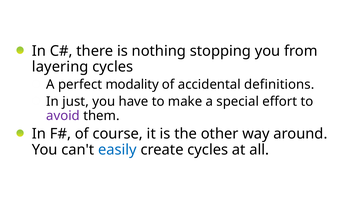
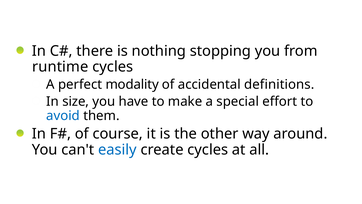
layering: layering -> runtime (60, 67)
just: just -> size (76, 101)
avoid colour: purple -> blue (63, 116)
